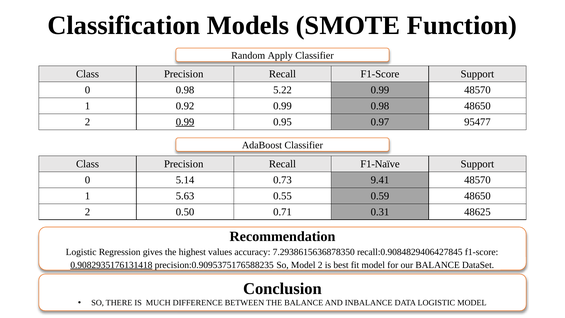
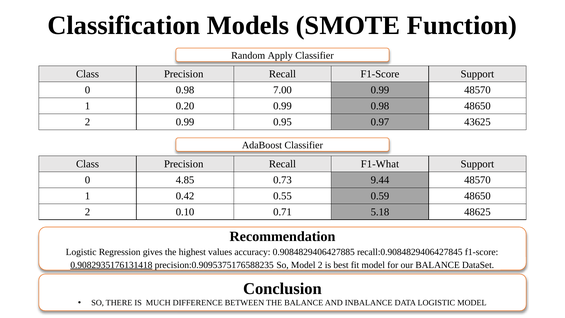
5.22: 5.22 -> 7.00 (283, 90)
0.92: 0.92 -> 0.20 (185, 106)
0.99 underline: present -> none (185, 122)
95477: 95477 -> 43625 (477, 122)
F1-Naïve: F1-Naïve -> F1-What (380, 164)
5.14: 5.14 -> 4.85 (185, 180)
9.41: 9.41 -> 9.44 (380, 180)
5.63: 5.63 -> 0.42 (185, 196)
0.50: 0.50 -> 0.10 (185, 212)
0.31: 0.31 -> 5.18 (380, 212)
7.2938615636878350: 7.2938615636878350 -> 0.9084829406427885 (314, 252)
